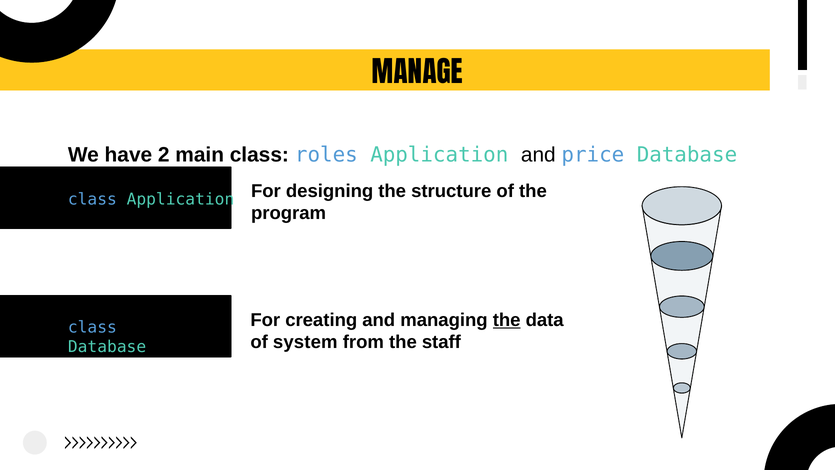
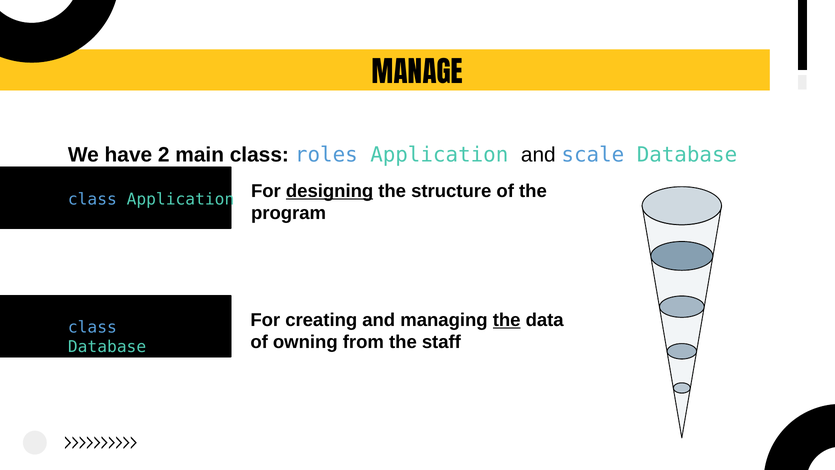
price: price -> scale (593, 155)
designing underline: none -> present (330, 191)
system: system -> owning (305, 342)
